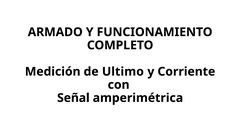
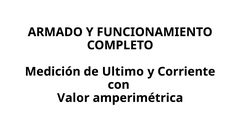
Señal: Señal -> Valor (73, 98)
